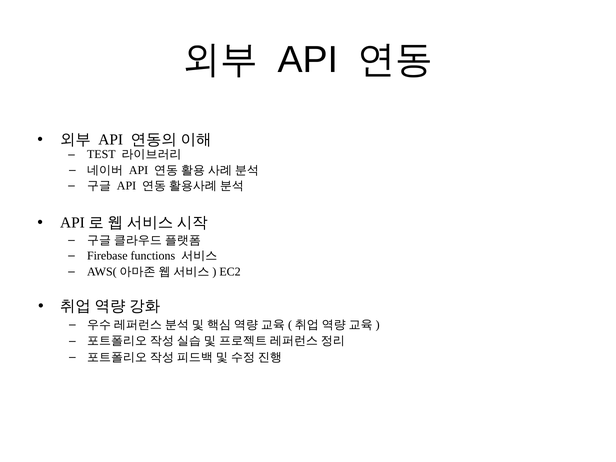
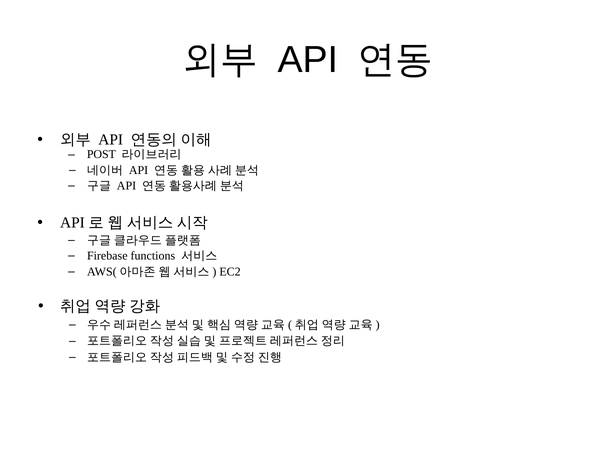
TEST: TEST -> POST (101, 155)
